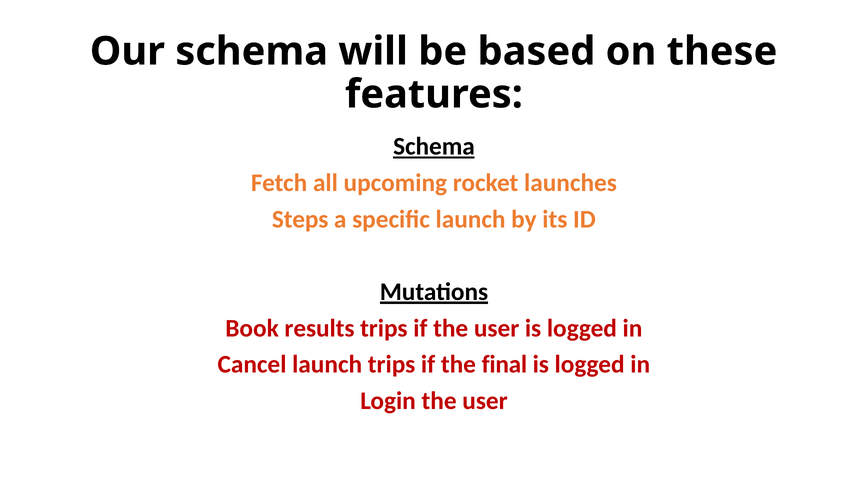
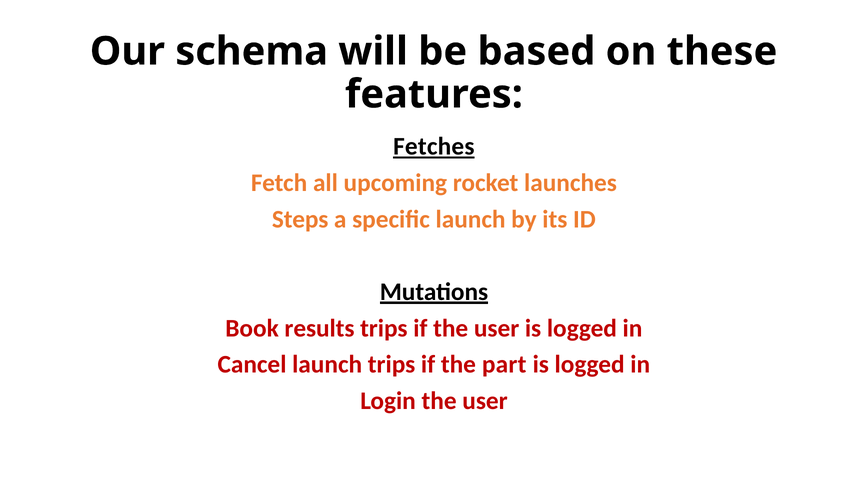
Schema: Schema -> Fetches (434, 147)
final: final -> part (504, 365)
